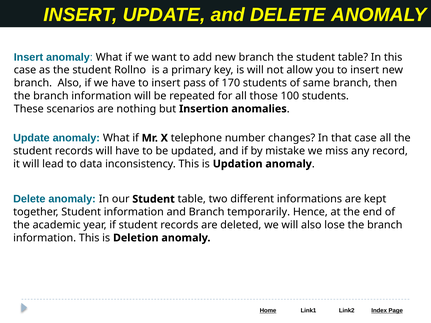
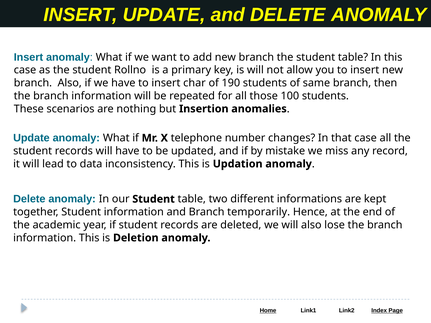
pass: pass -> char (194, 83)
170: 170 -> 190 (231, 83)
